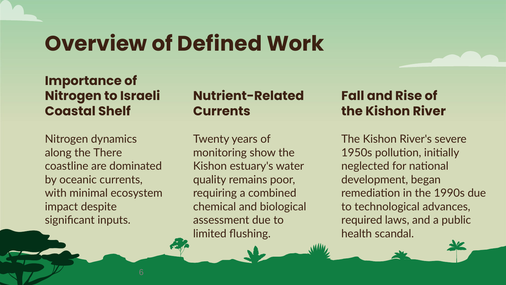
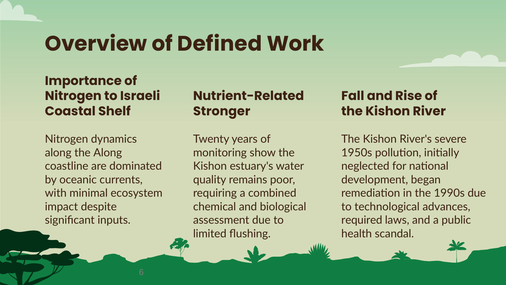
Currents: Currents -> Stronger (222, 111)
the There: There -> Along (108, 152)
